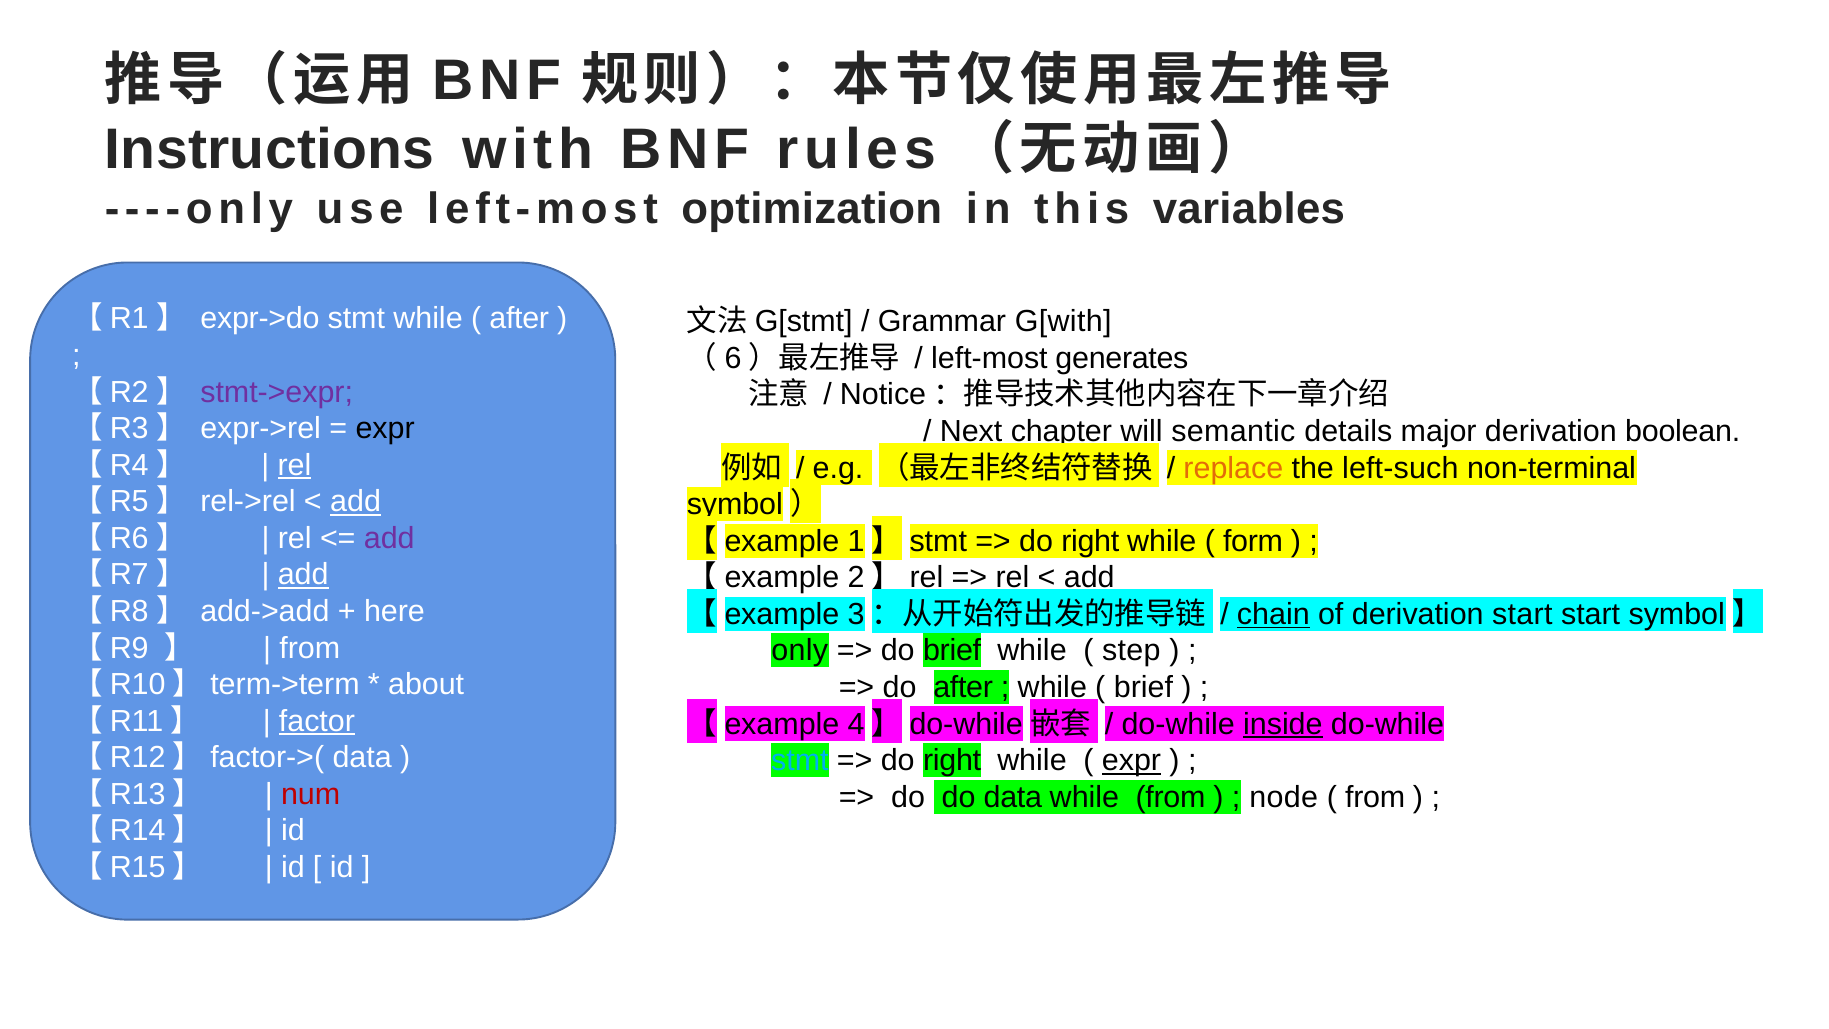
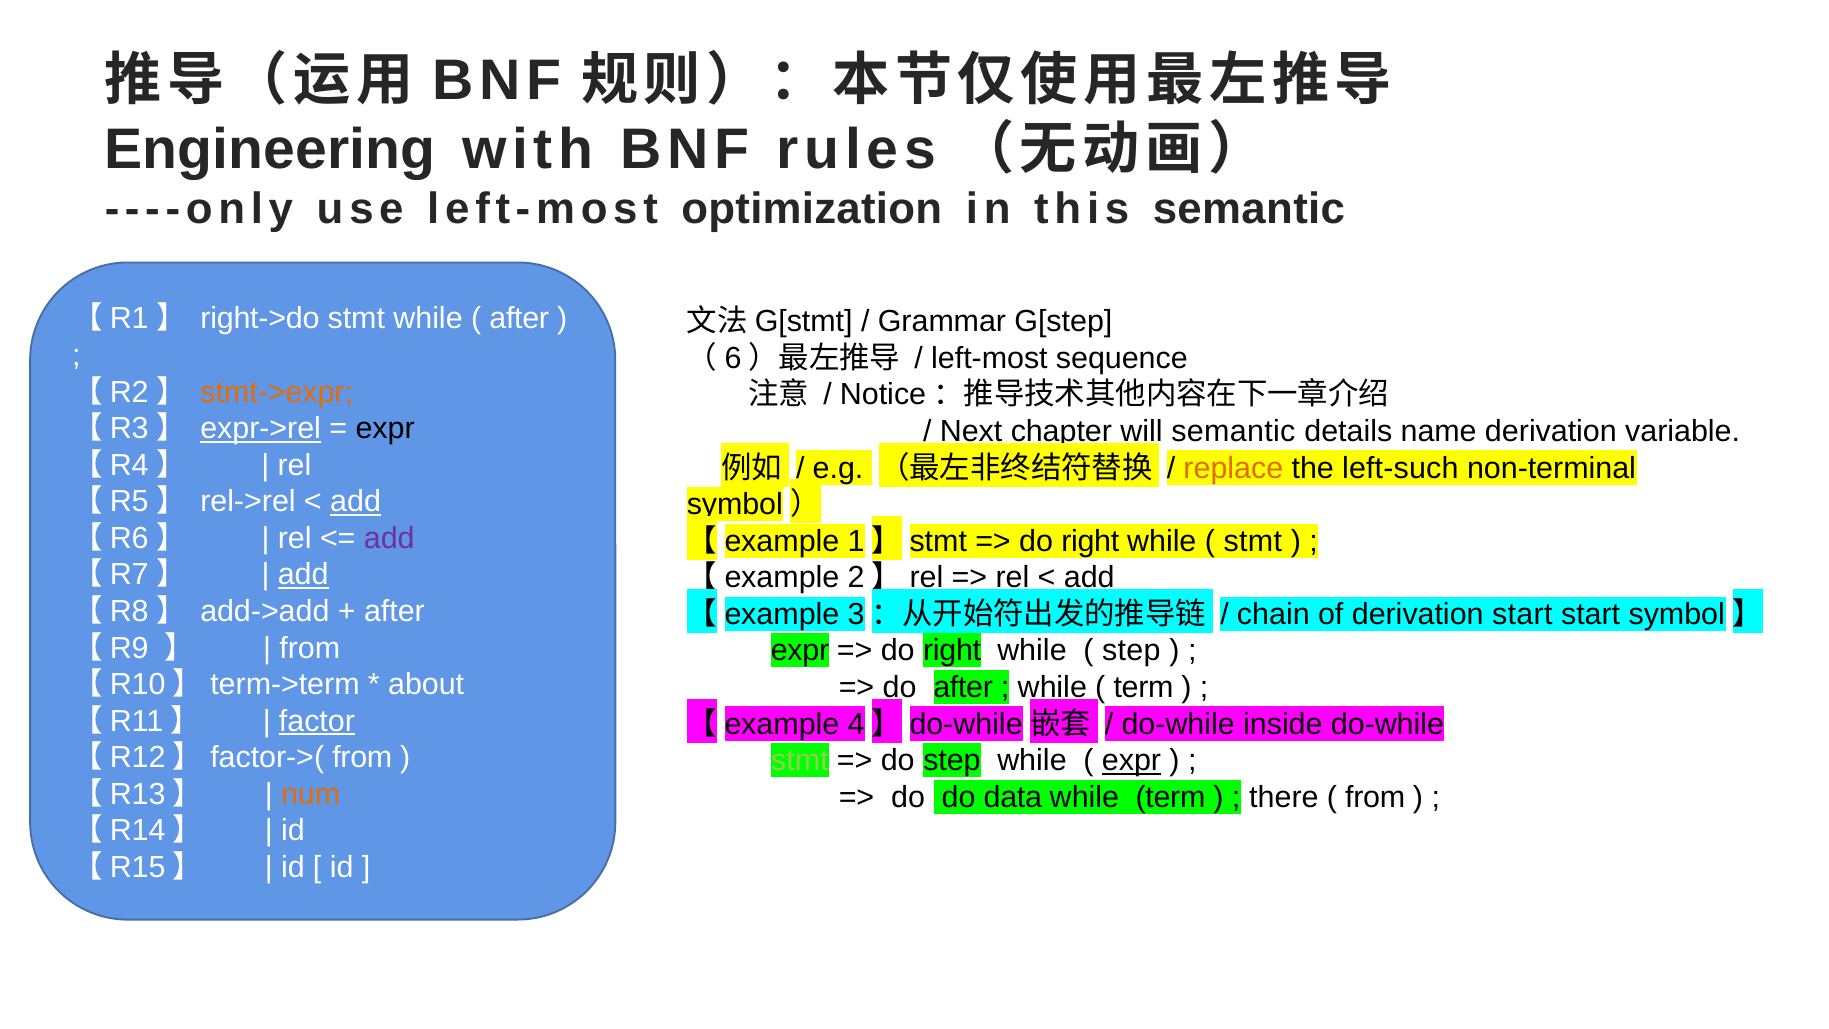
Instructions: Instructions -> Engineering (270, 150)
this variables: variables -> semantic (1249, 209)
expr->do: expr->do -> right->do (260, 319)
G[with: G[with -> G[step (1063, 322)
generates: generates -> sequence (1122, 358)
stmt->expr colour: purple -> orange (277, 392)
expr->rel underline: none -> present (261, 428)
major: major -> name (1439, 431)
boolean: boolean -> variable (1683, 431)
rel underline: present -> none (295, 465)
form: form -> stmt (1253, 541)
here: here -> after (394, 611)
chain underline: present -> none (1273, 614)
only: only -> expr (800, 651)
brief: brief -> right (952, 651)
brief: brief -> term (1144, 687)
inside underline: present -> none (1283, 724)
【R12】factor->( data: data -> from (362, 758)
stmt colour: light blue -> light green (800, 760)
right: right -> step (952, 760)
num colour: red -> orange (311, 794)
while from: from -> term (1171, 797)
node: node -> there (1284, 797)
